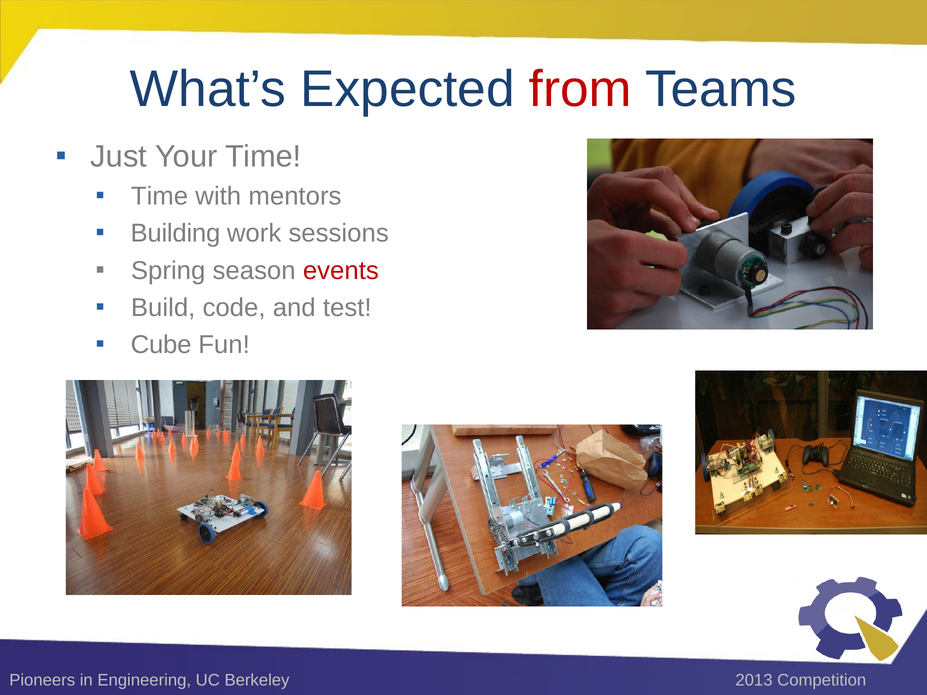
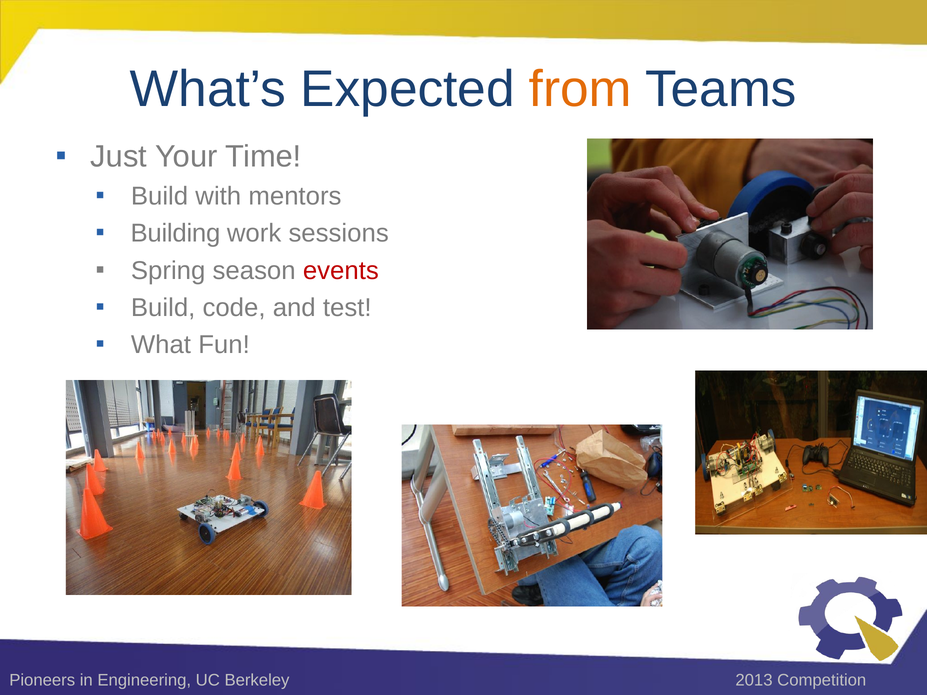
from colour: red -> orange (580, 89)
Time: Time -> Build (160, 196)
Cube: Cube -> What (161, 345)
